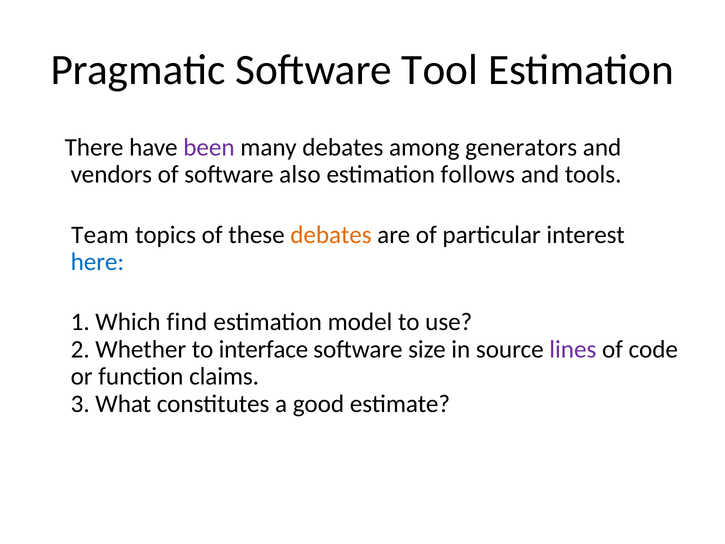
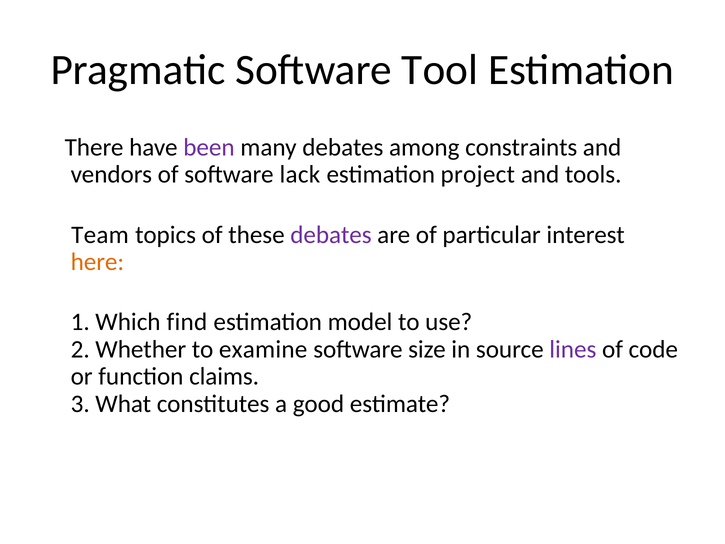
generators: generators -> constraints (521, 147)
also: also -> lack (300, 175)
follows: follows -> project (478, 175)
debates colour: orange -> purple (331, 235)
here colour: blue -> orange (97, 262)
interface: interface -> examine (263, 349)
